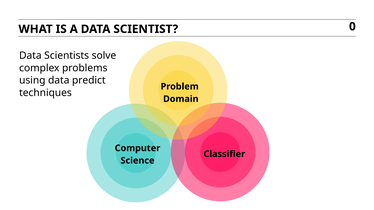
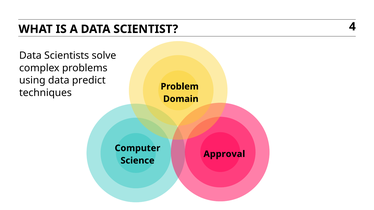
0: 0 -> 4 (352, 27)
Classifier: Classifier -> Approval (224, 154)
